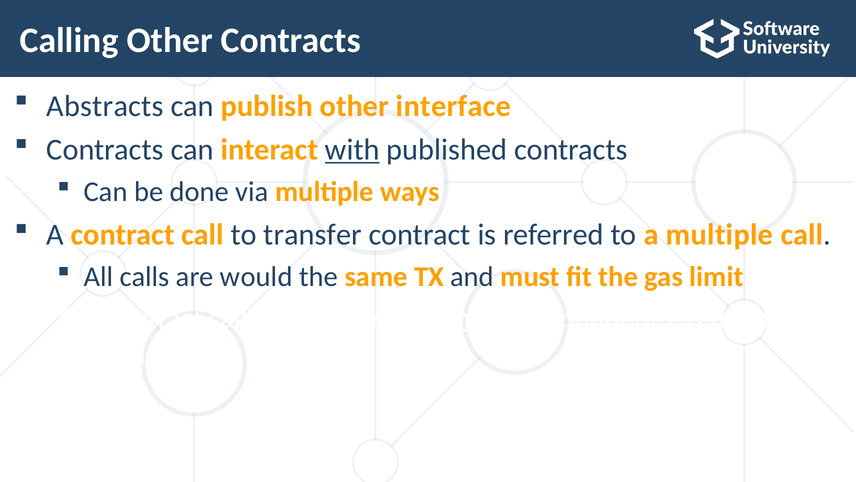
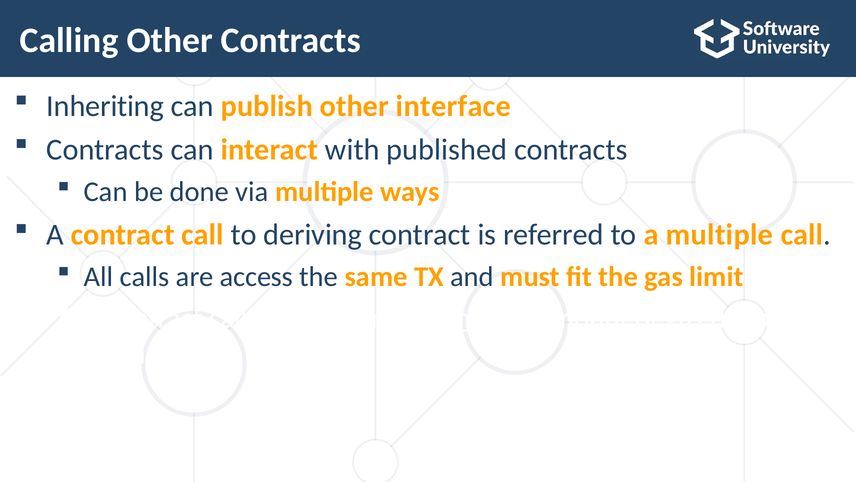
Abstracts: Abstracts -> Inheriting (105, 106)
with underline: present -> none (352, 149)
transfer: transfer -> deriving (313, 234)
would: would -> access (257, 277)
